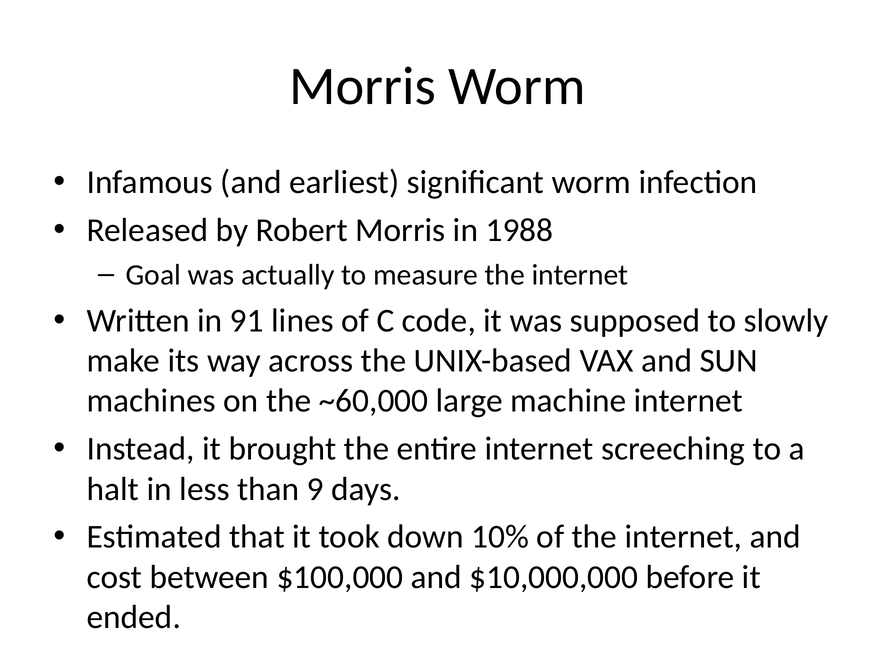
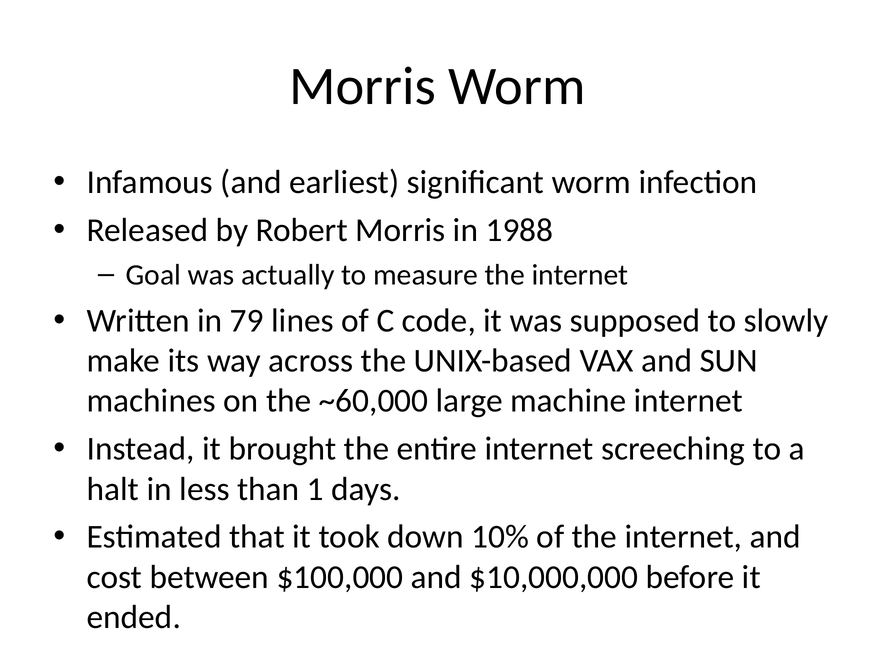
91: 91 -> 79 (247, 321)
9: 9 -> 1 (315, 489)
